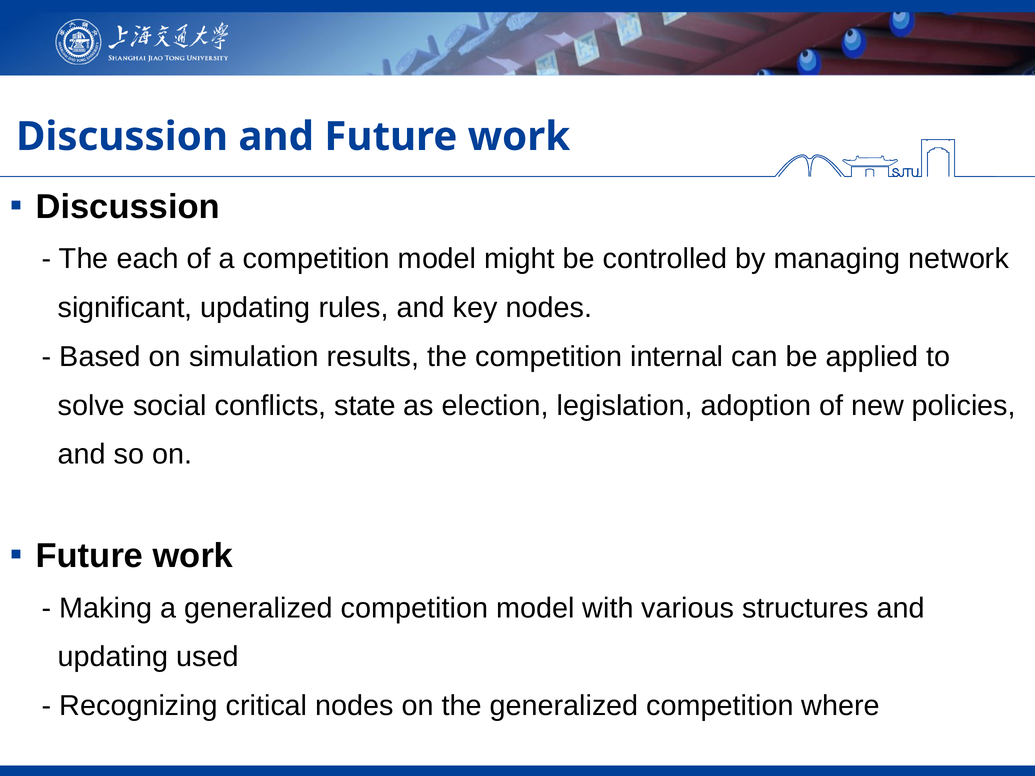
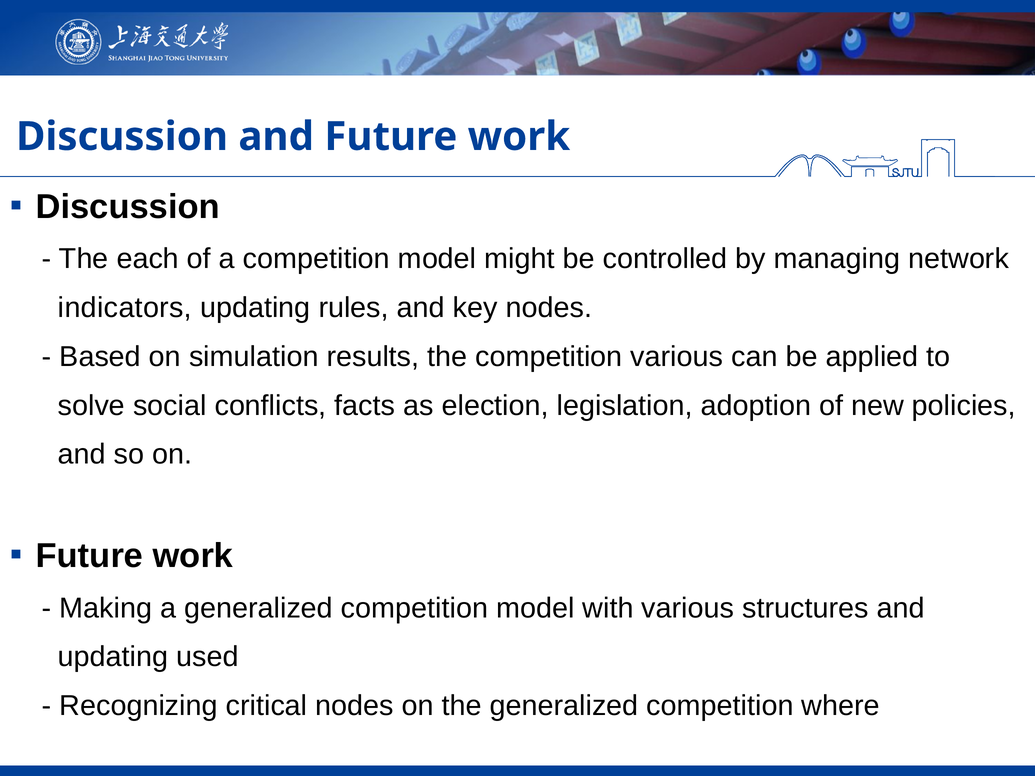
significant: significant -> indicators (125, 308)
competition internal: internal -> various (677, 357)
state: state -> facts (365, 406)
